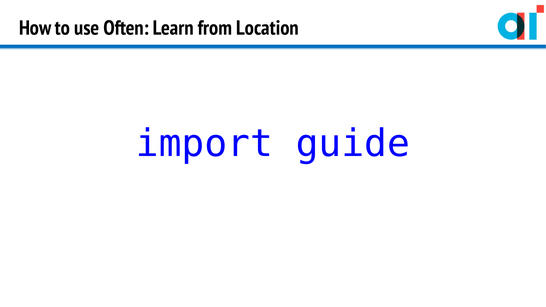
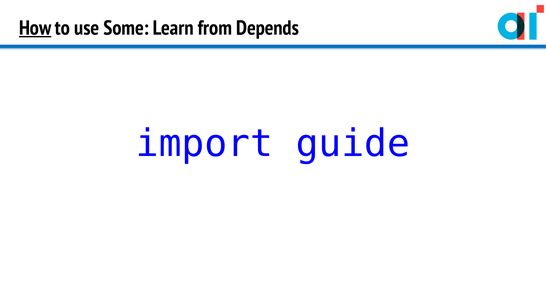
How underline: none -> present (35, 28)
Often: Often -> Some (126, 28)
Location: Location -> Depends (268, 28)
